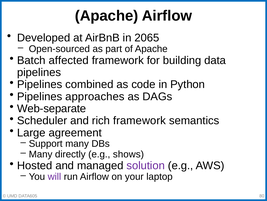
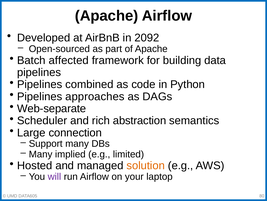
2065: 2065 -> 2092 (147, 38)
rich framework: framework -> abstraction (140, 120)
agreement: agreement -> connection (75, 132)
directly: directly -> implied (70, 154)
shows: shows -> limited (128, 154)
solution colour: purple -> orange (146, 165)
